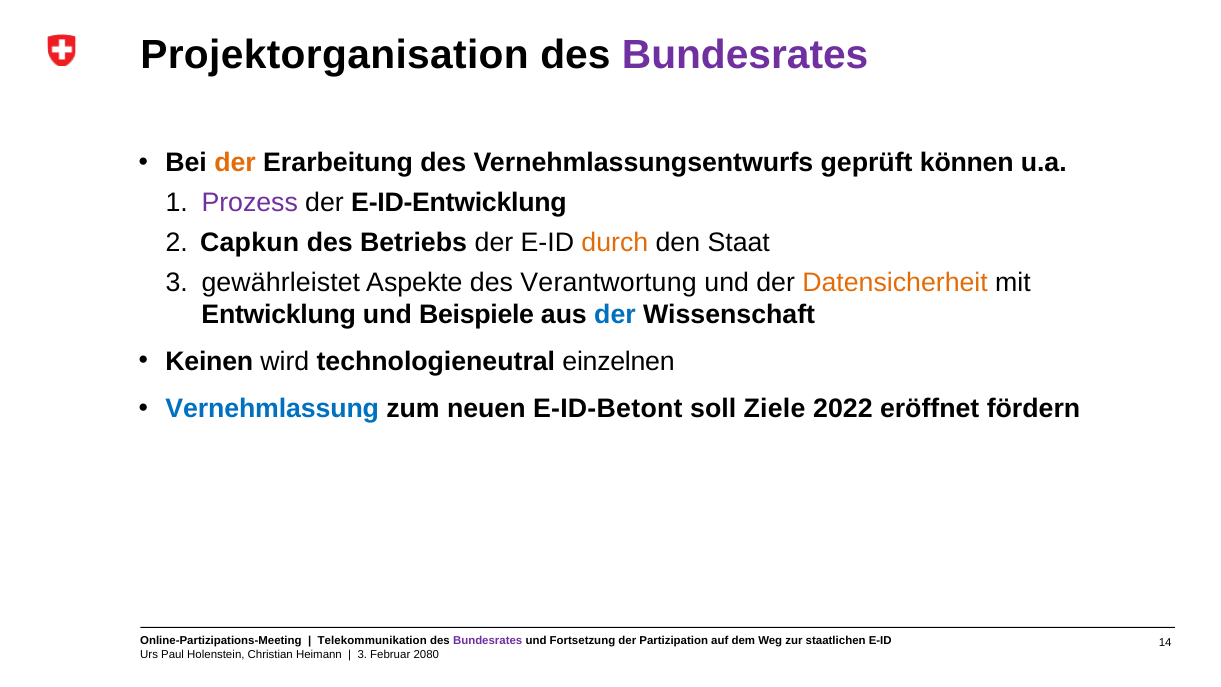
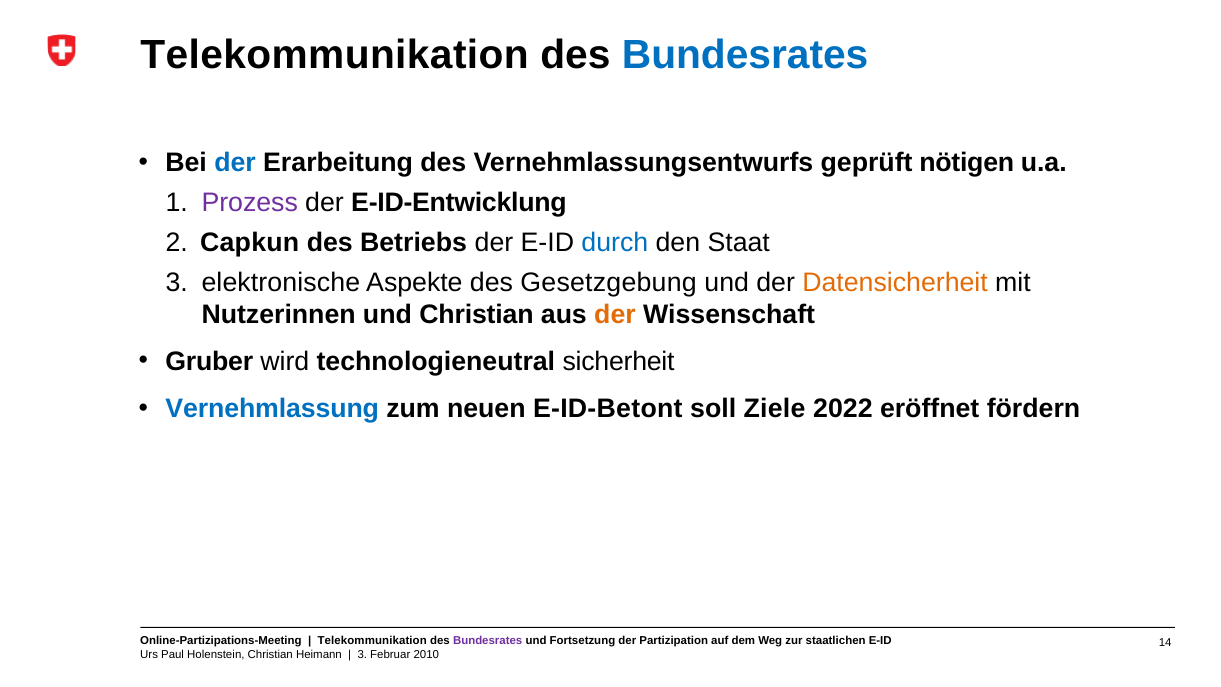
Projektorganisation: Projektorganisation -> Telekommunikation (335, 55)
Bundesrates colour: purple -> blue (745, 55)
der colour: orange -> blue (235, 163)
können: können -> nötigen (967, 163)
durch colour: orange -> blue (615, 242)
gewährleistet: gewährleistet -> elektronische (281, 282)
Verantwortung: Verantwortung -> Gesetzgebung (609, 282)
Entwicklung: Entwicklung -> Nutzerinnen (279, 314)
und Beispiele: Beispiele -> Christian (476, 314)
der colour: blue -> orange (615, 314)
Keinen: Keinen -> Gruber (209, 361)
einzelnen: einzelnen -> sicherheit (619, 361)
2080: 2080 -> 2010 (426, 655)
